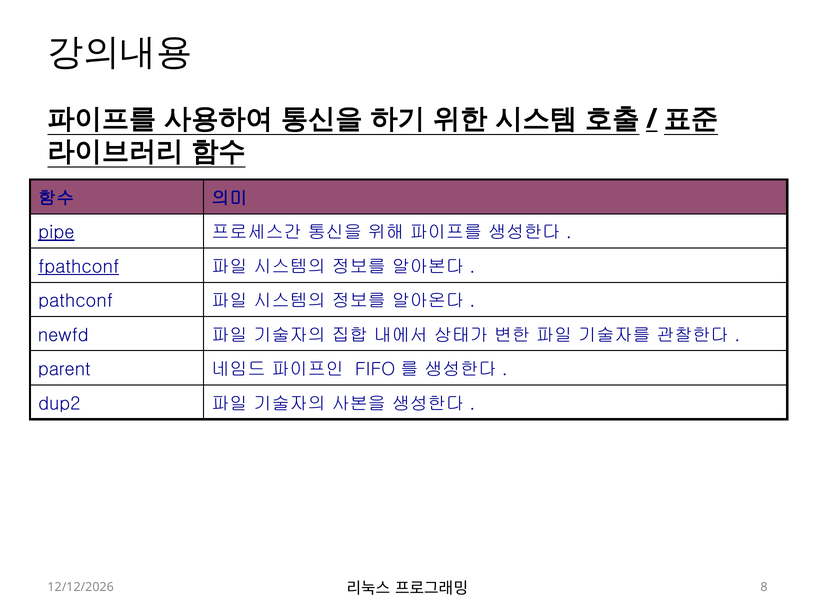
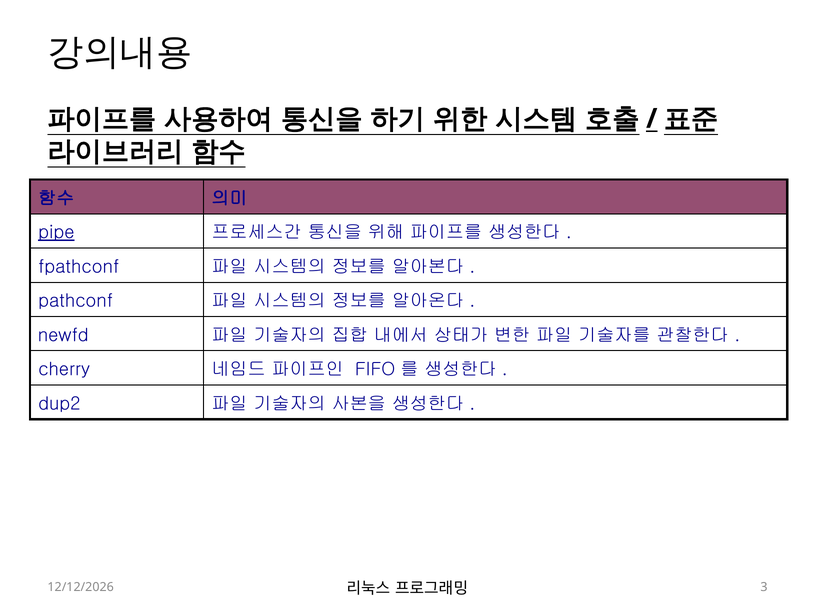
fpathconf underline: present -> none (79, 267)
parent: parent -> cherry (64, 369)
8: 8 -> 3 (764, 587)
